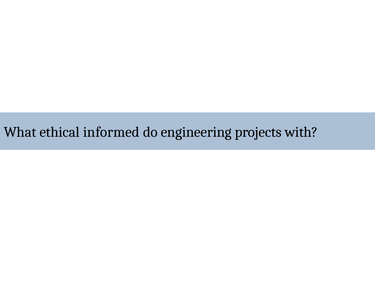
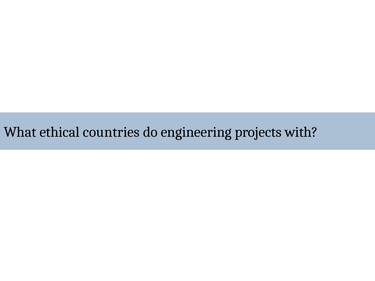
informed: informed -> countries (111, 132)
